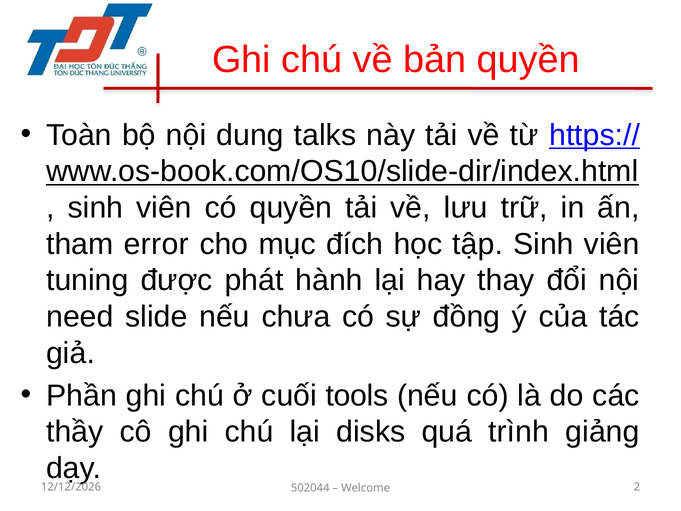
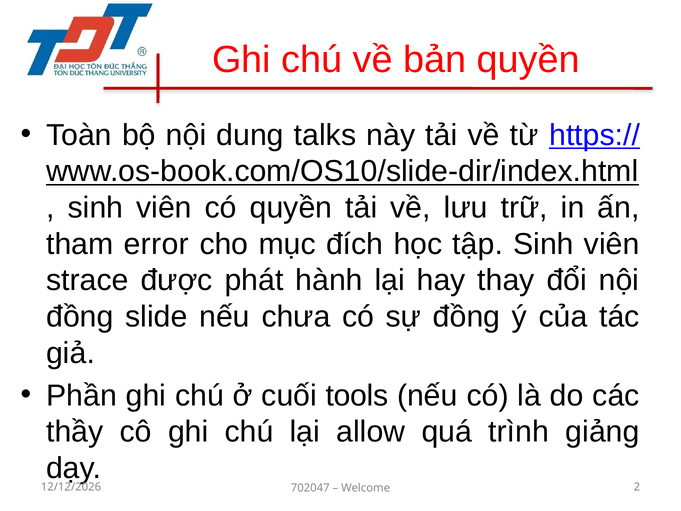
tuning: tuning -> strace (87, 280)
need: need -> đồng (80, 317)
disks: disks -> allow (371, 432)
502044: 502044 -> 702047 (310, 488)
